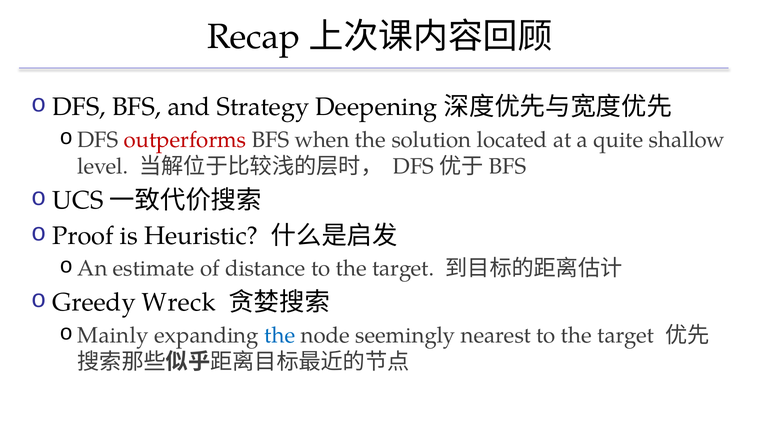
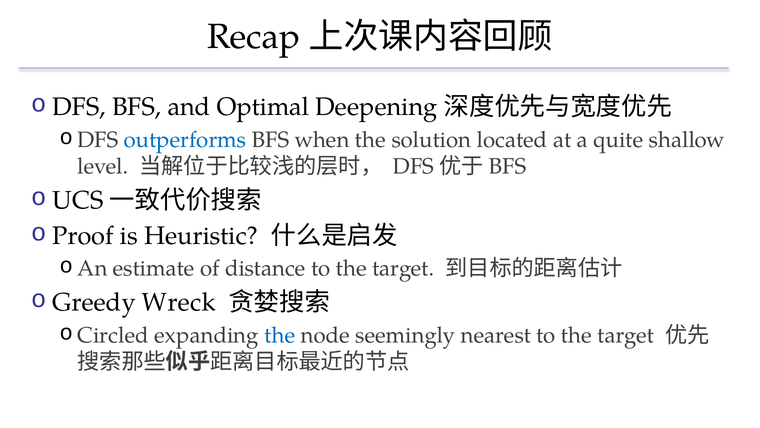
Strategy: Strategy -> Optimal (263, 107)
outperforms colour: red -> blue (185, 140)
Mainly: Mainly -> Circled (113, 335)
